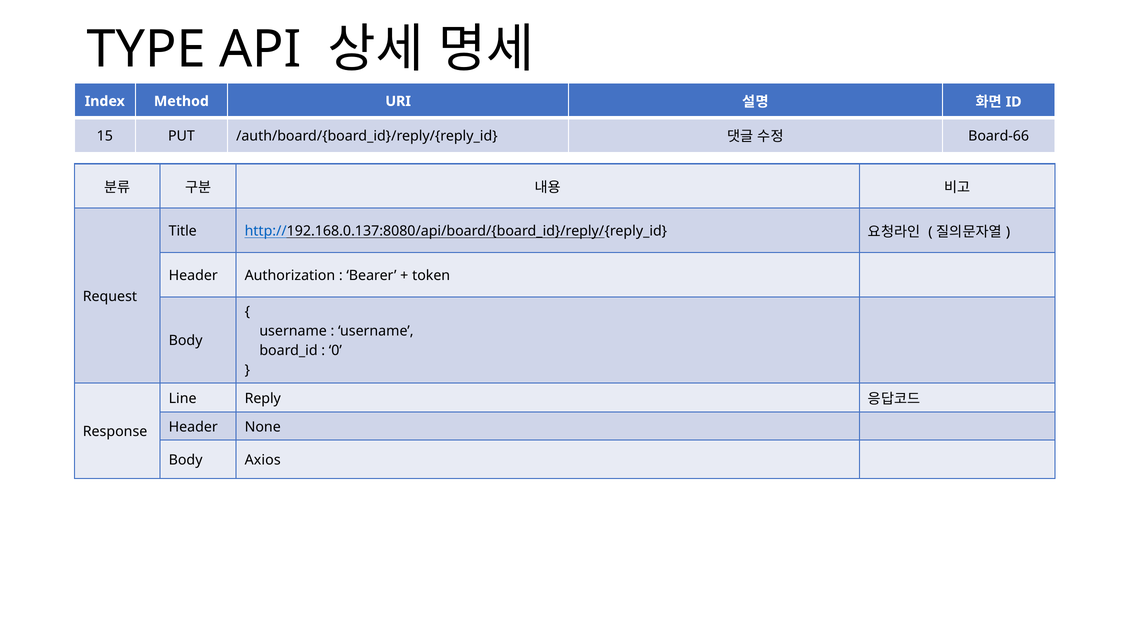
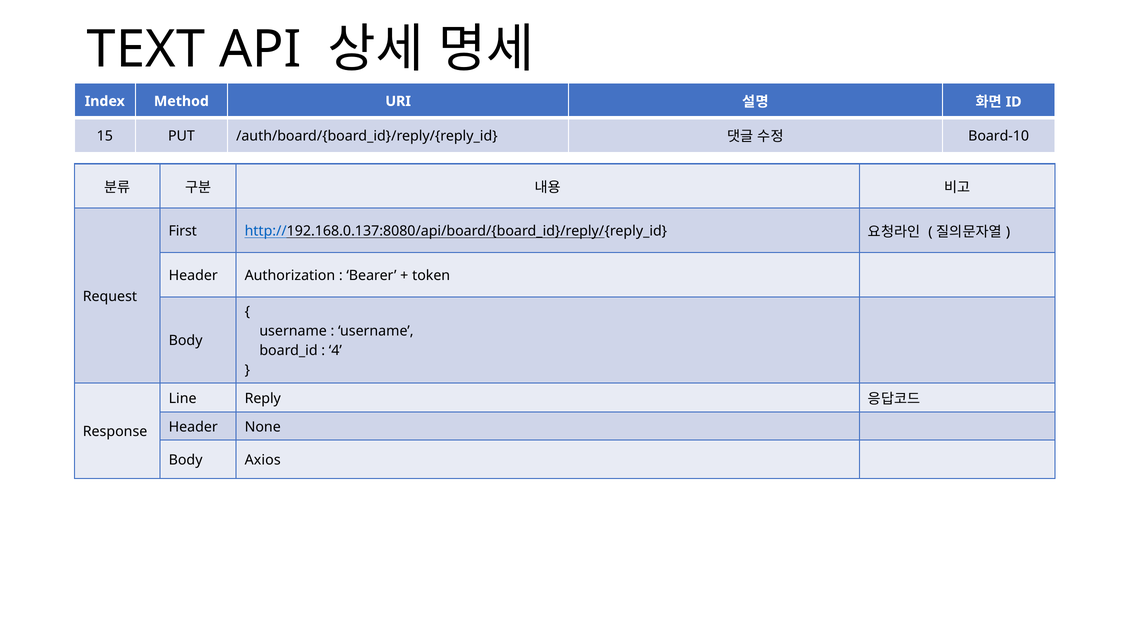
TYPE: TYPE -> TEXT (146, 50)
Board-66: Board-66 -> Board-10 (999, 136)
Title: Title -> First (183, 231)
0: 0 -> 4 (335, 350)
